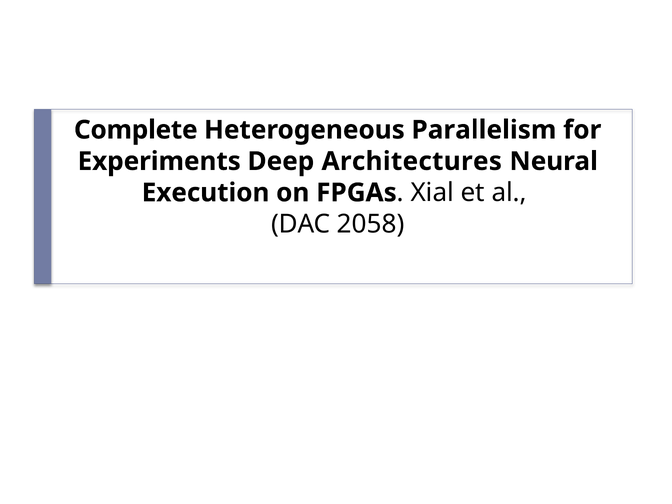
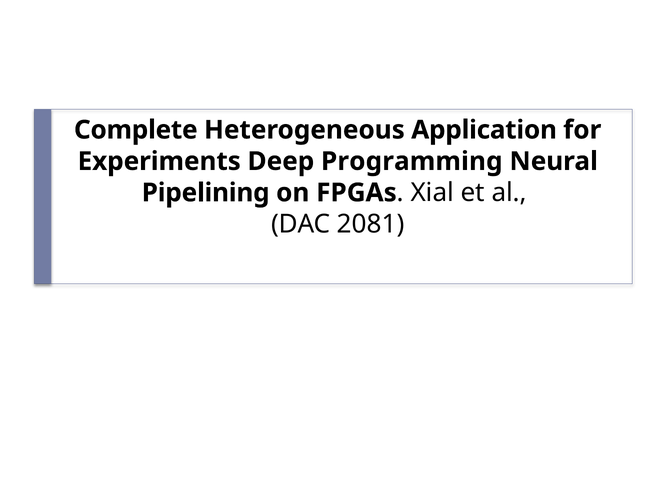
Parallelism: Parallelism -> Application (484, 130)
Architectures: Architectures -> Programming (412, 161)
Execution: Execution -> Pipelining (206, 193)
2058: 2058 -> 2081 (371, 224)
